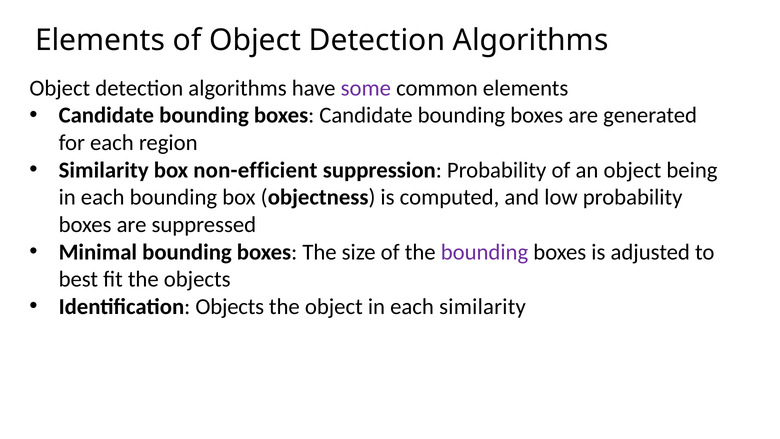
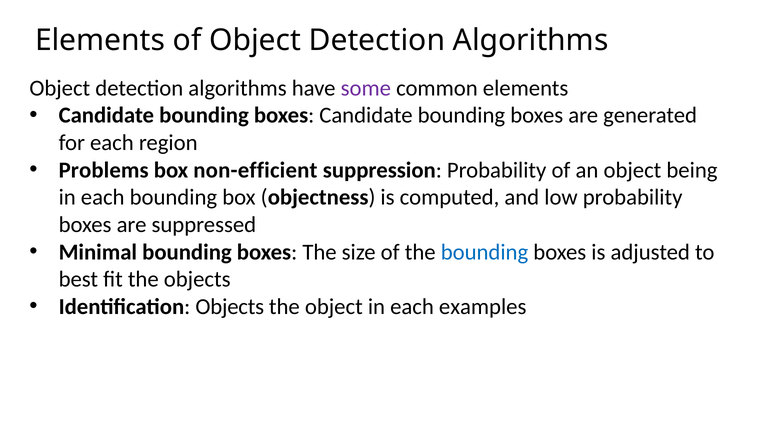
Similarity: Similarity -> Problems (104, 170)
bounding colour: purple -> blue (484, 252)
each similarity: similarity -> examples (483, 307)
